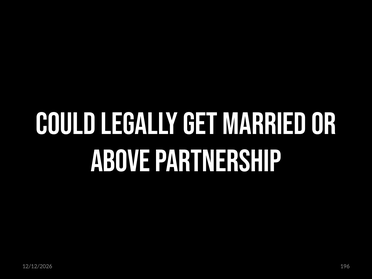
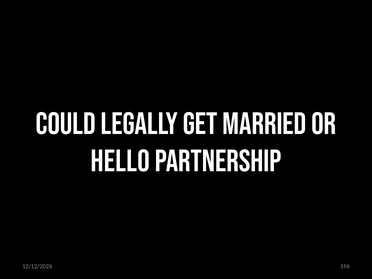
ABOVE: ABOVE -> HELLO (120, 161)
